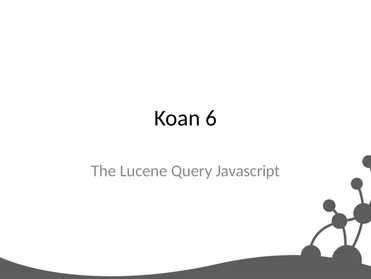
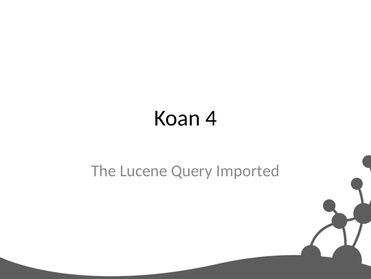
6: 6 -> 4 (211, 118)
Javascript: Javascript -> Imported (248, 171)
